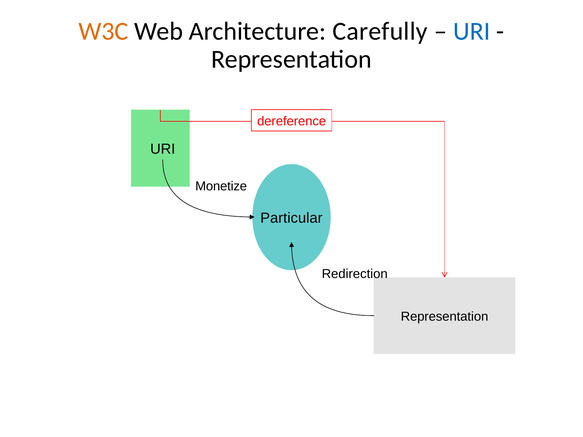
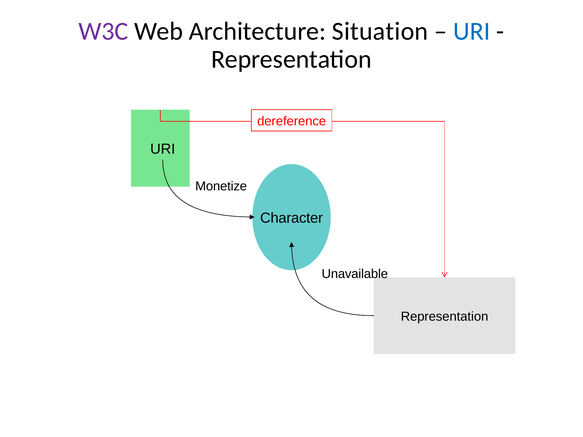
W3C colour: orange -> purple (103, 31)
Carefully: Carefully -> Situation (380, 31)
Particular: Particular -> Character (292, 218)
Redirection: Redirection -> Unavailable (355, 274)
